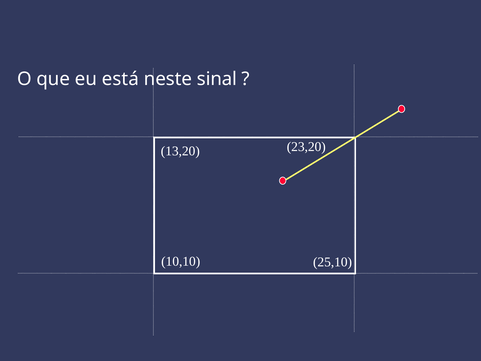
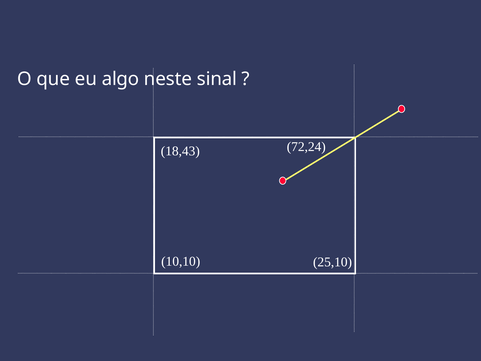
está: está -> algo (120, 79)
23,20: 23,20 -> 72,24 (306, 147)
13,20: 13,20 -> 18,43 (180, 151)
